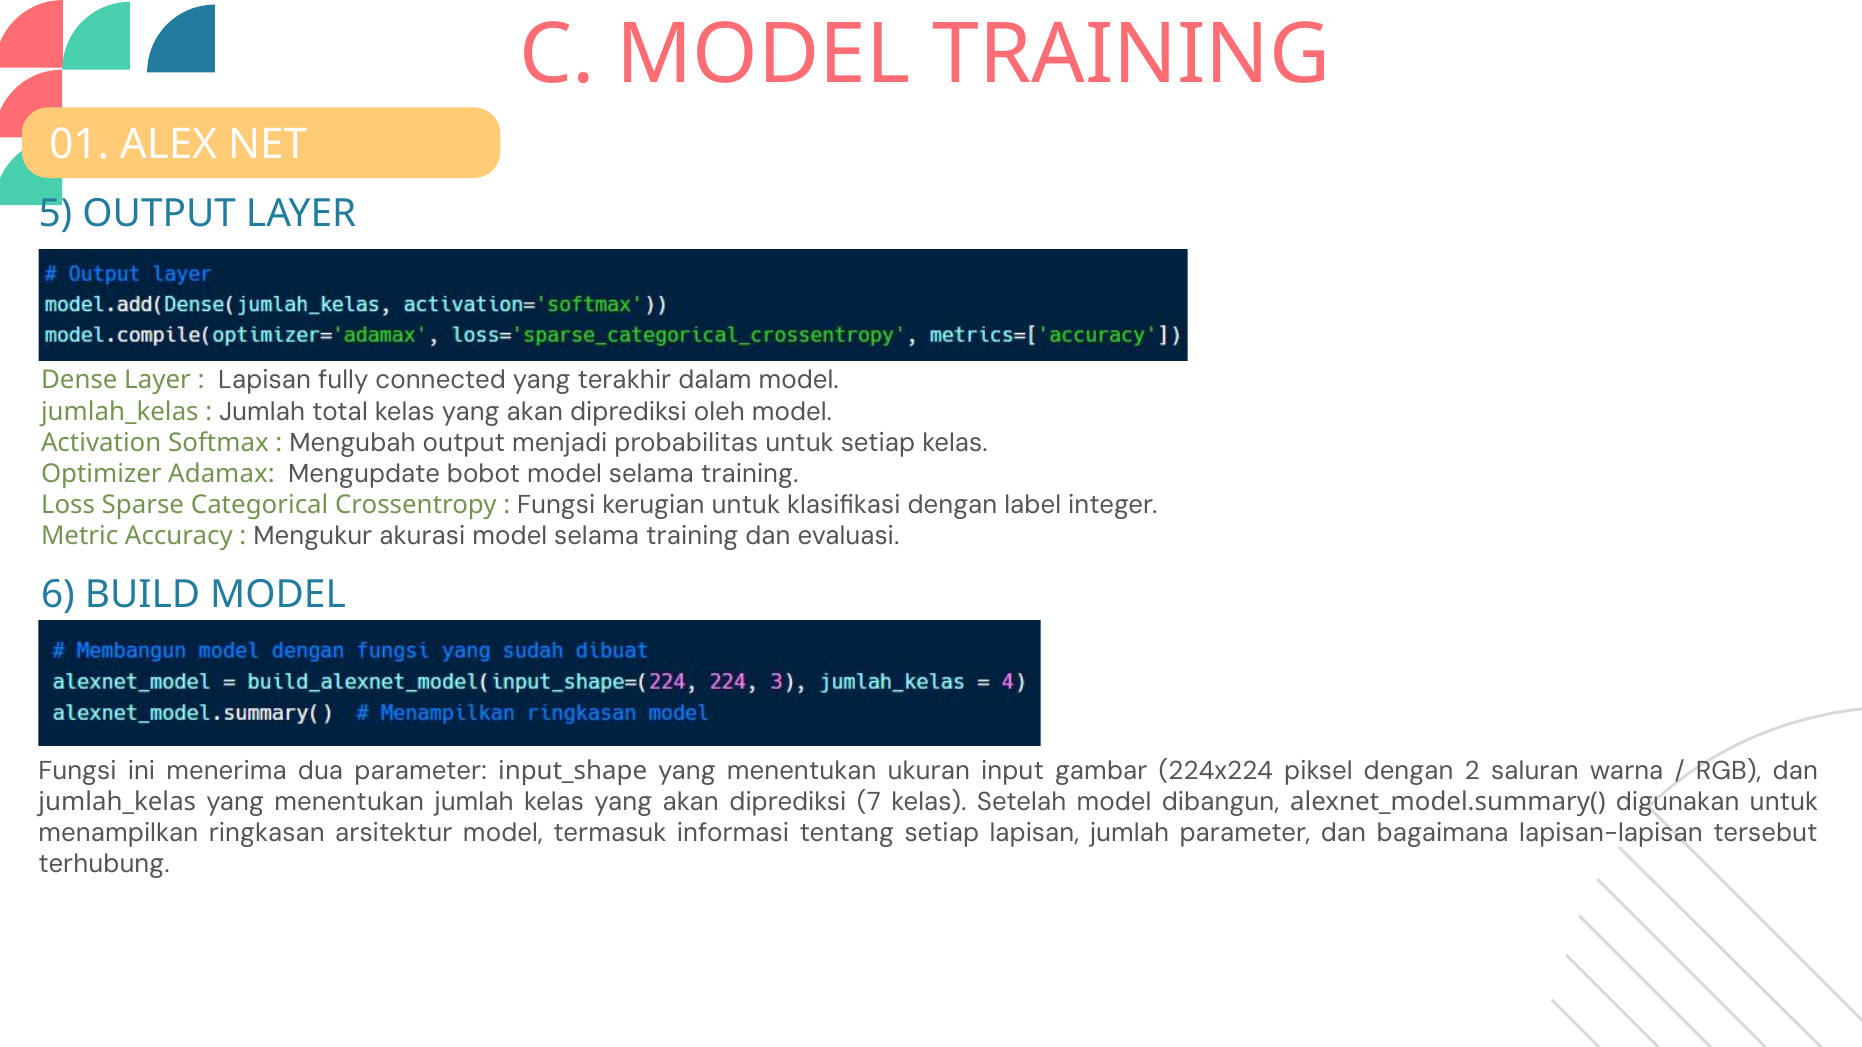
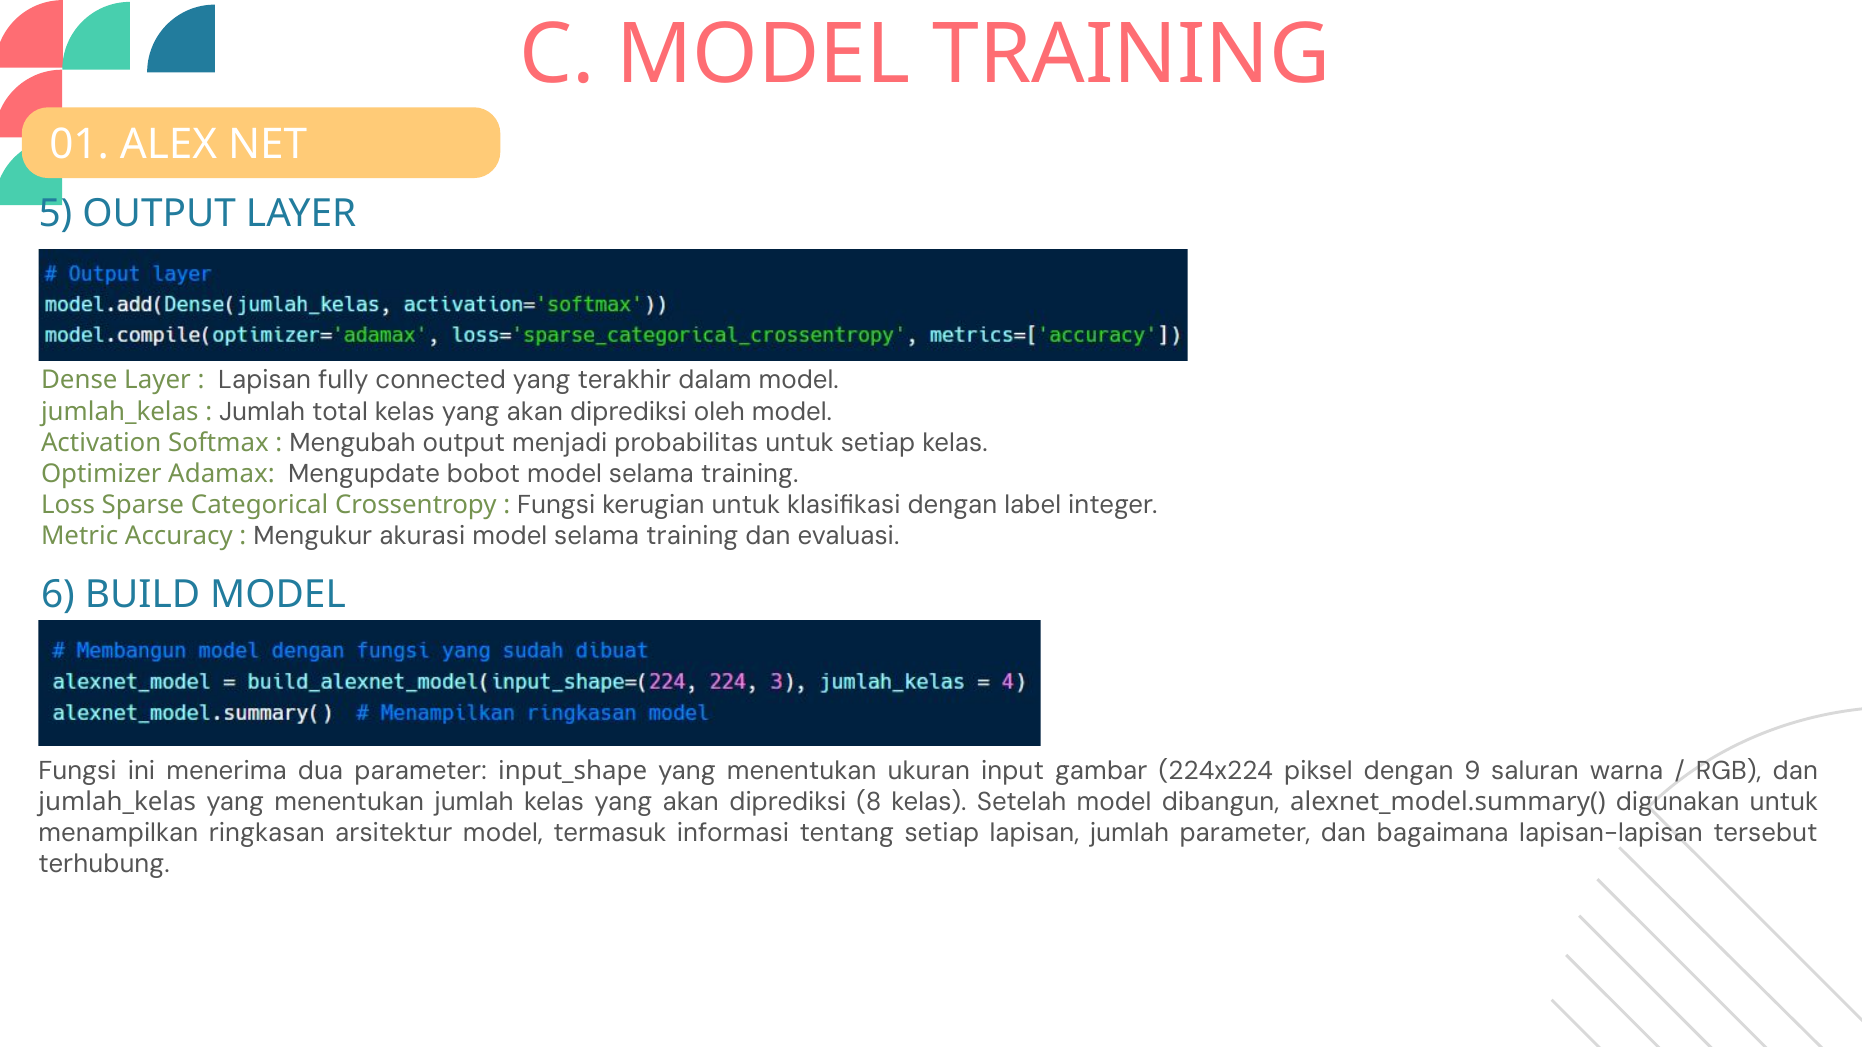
2: 2 -> 9 (1472, 771)
7: 7 -> 8 (869, 802)
